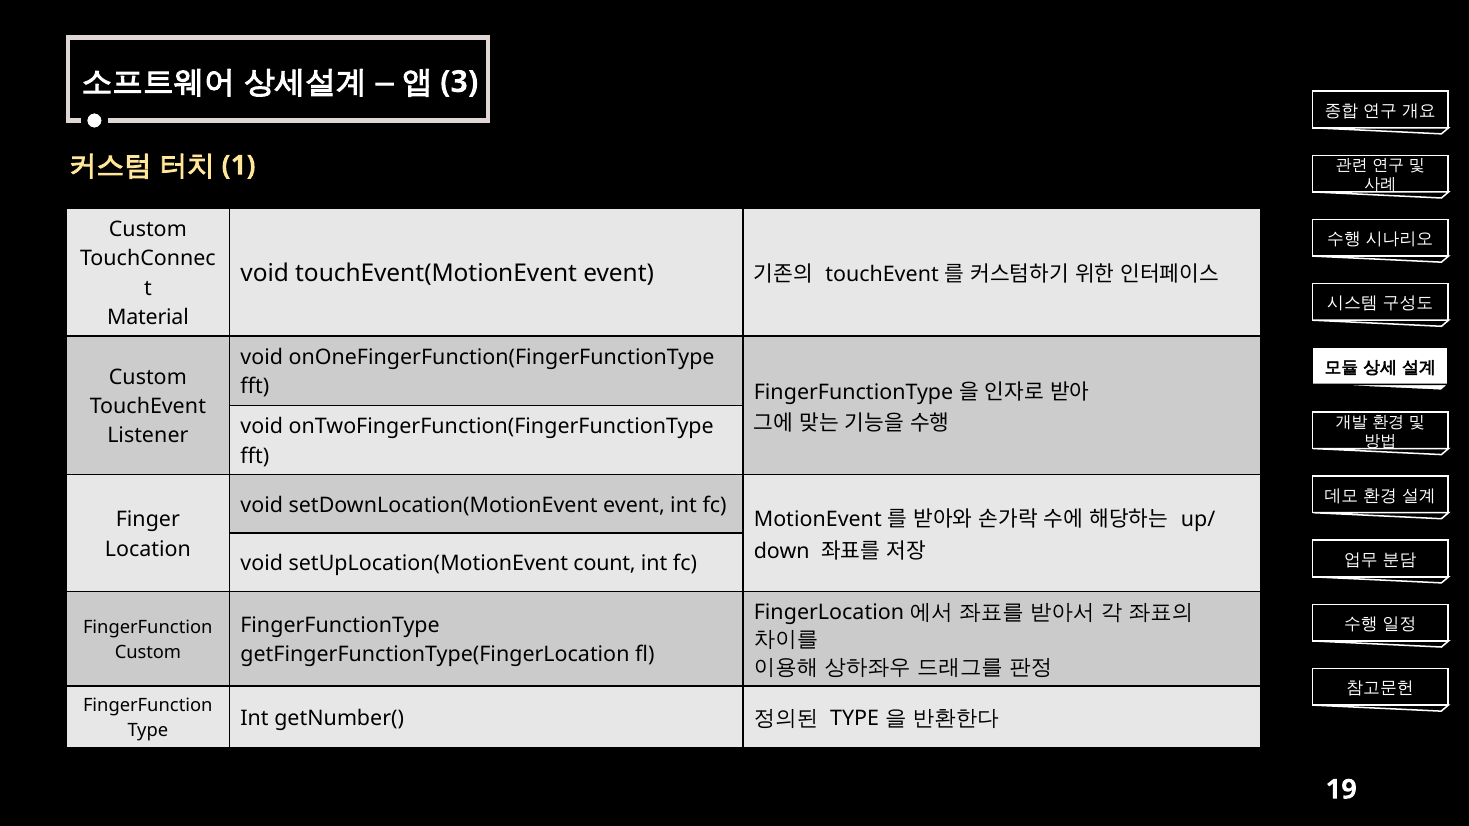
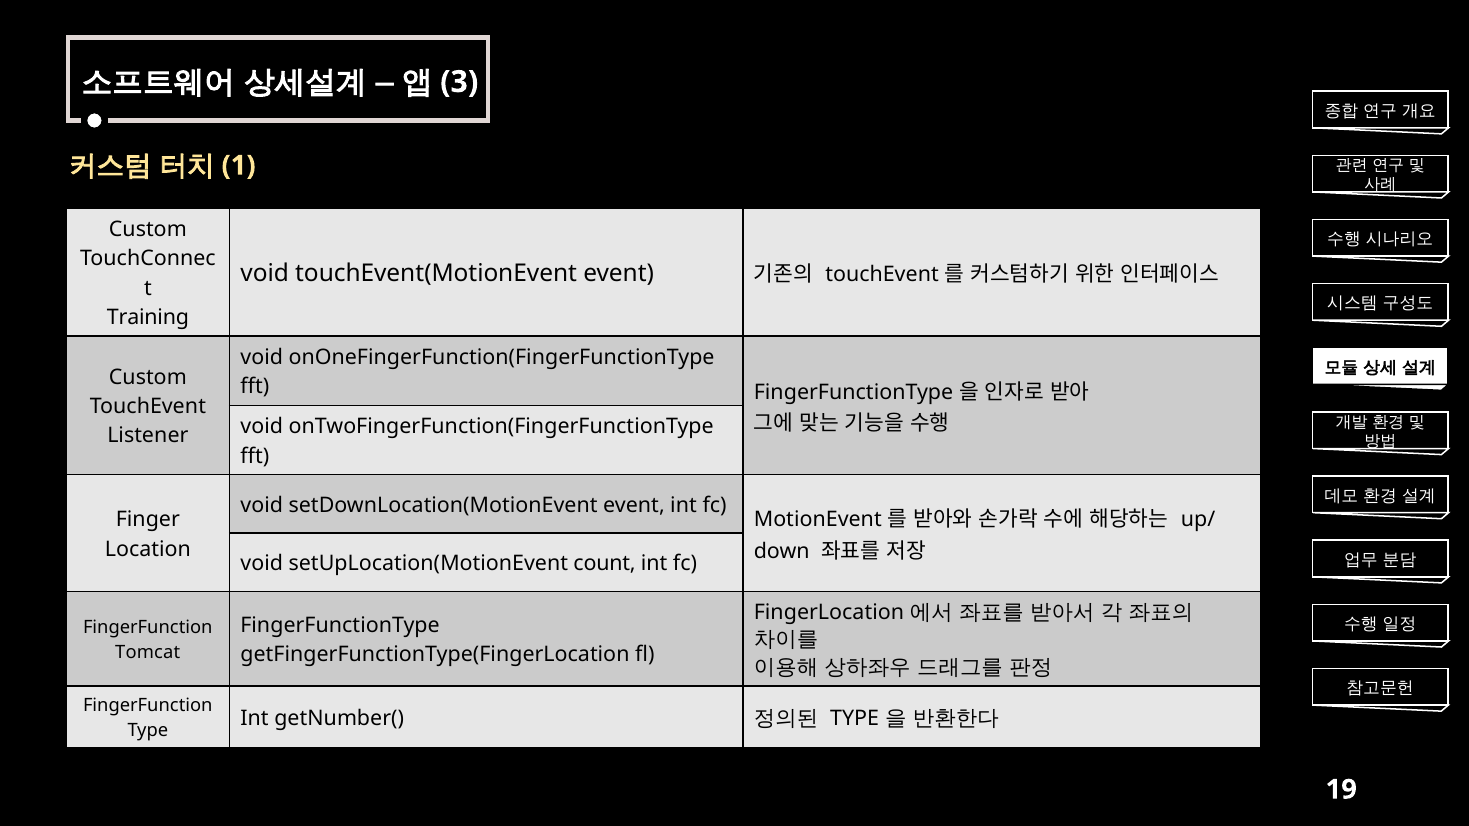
Material: Material -> Training (148, 317)
Custom: Custom -> Tomcat (148, 653)
